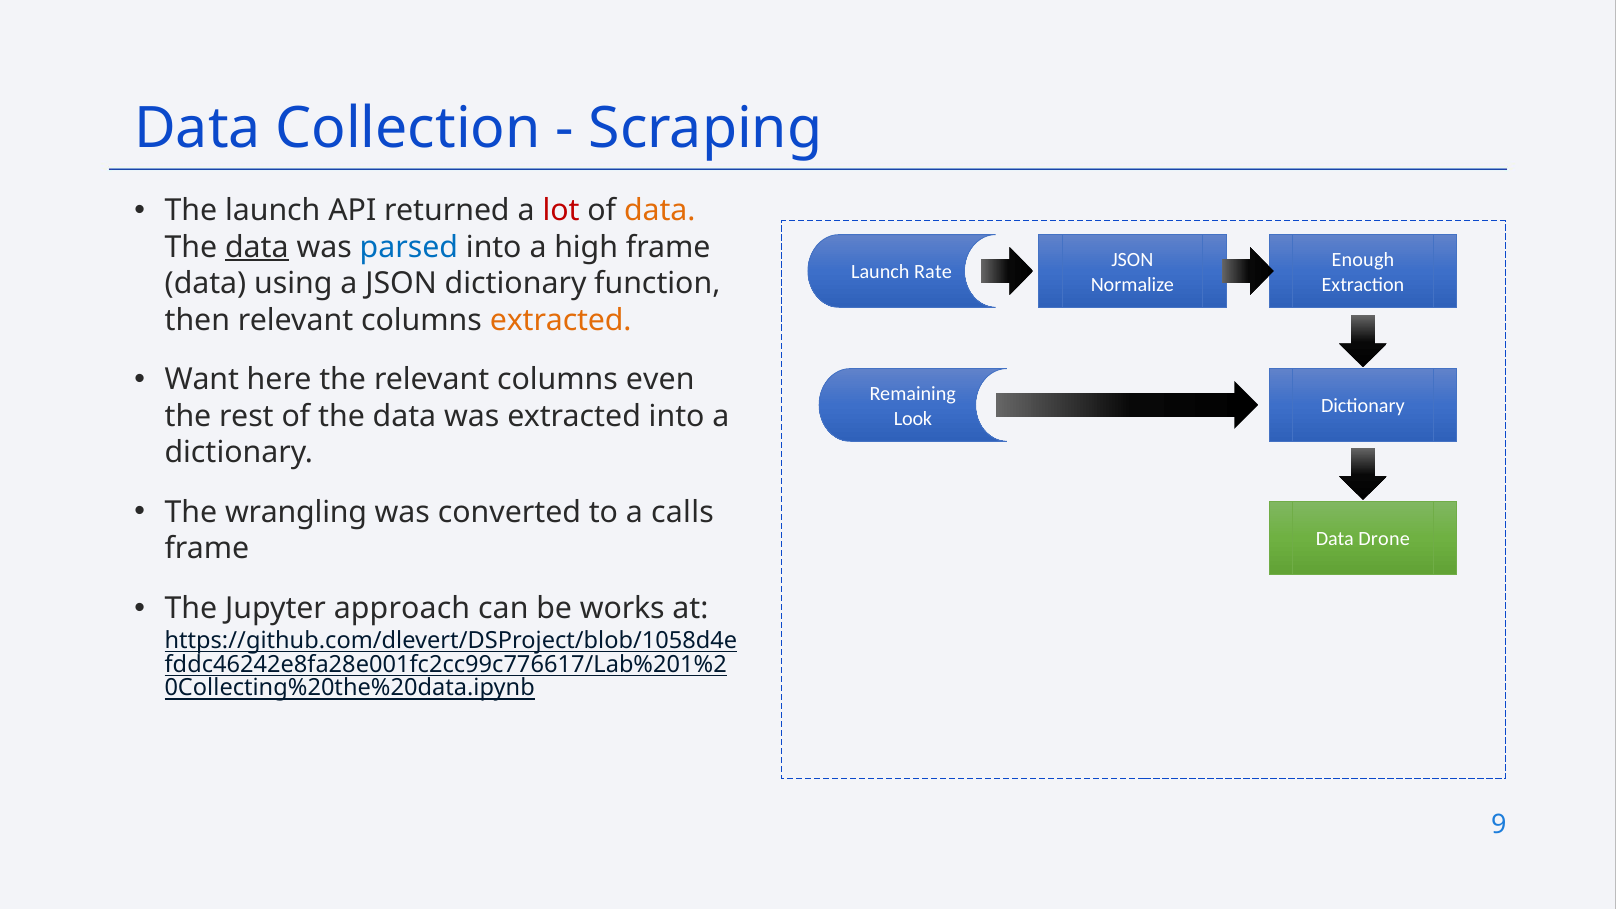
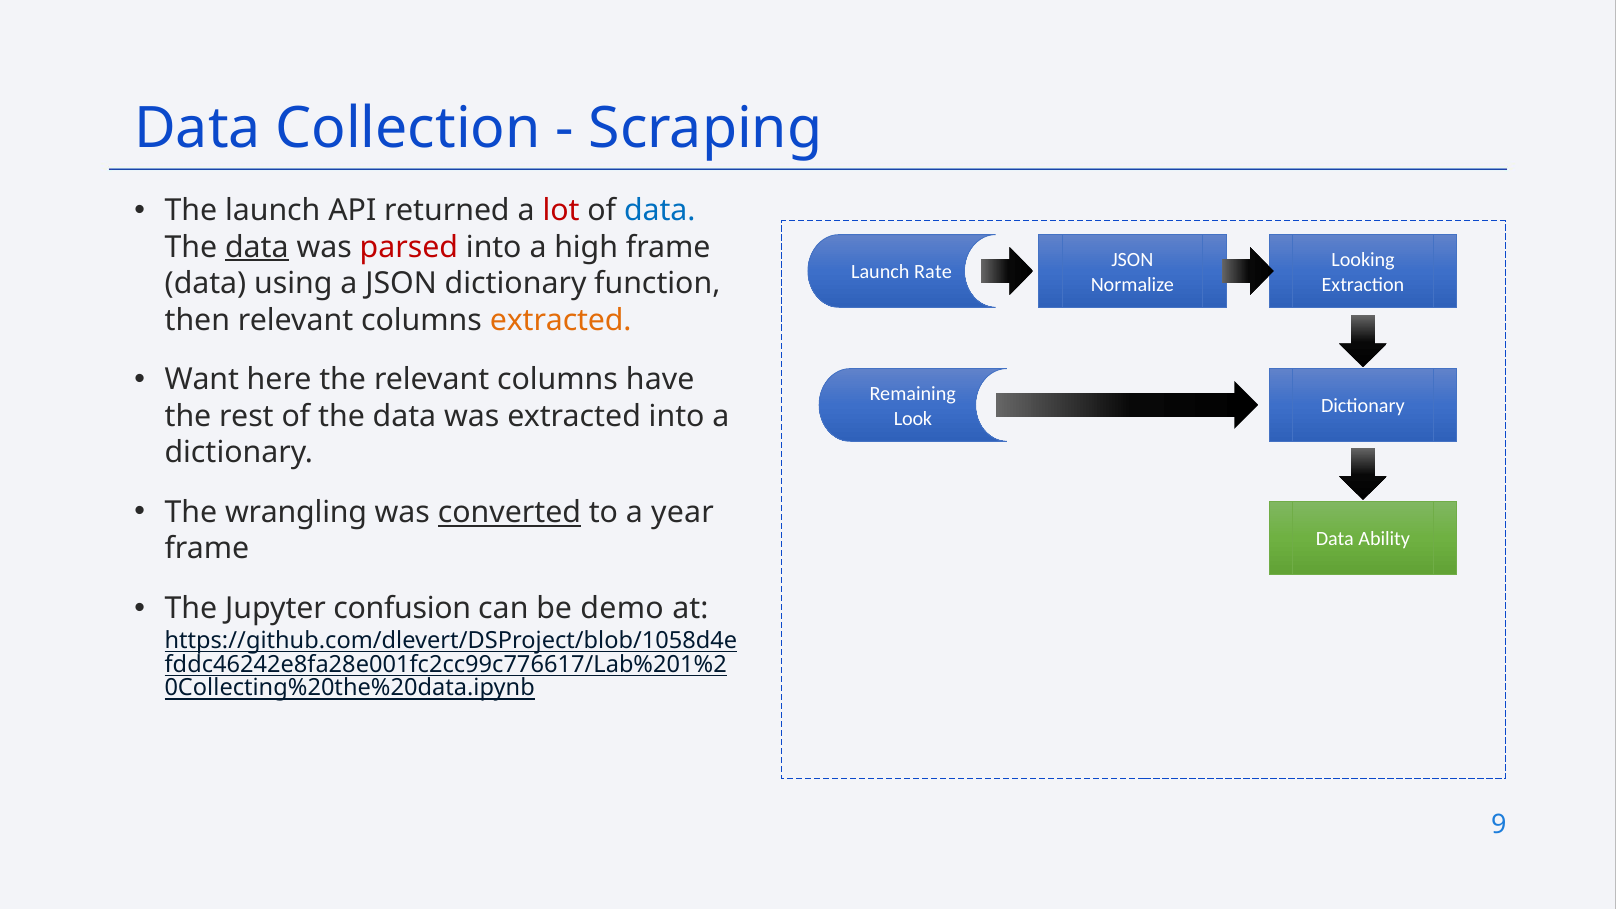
data colour: orange -> blue (660, 211)
parsed colour: blue -> red (409, 247)
Enough: Enough -> Looking (1363, 260)
even: even -> have (660, 380)
converted underline: none -> present (509, 513)
calls: calls -> year (683, 513)
Drone: Drone -> Ability (1384, 539)
approach: approach -> confusion (402, 609)
works: works -> demo (622, 609)
